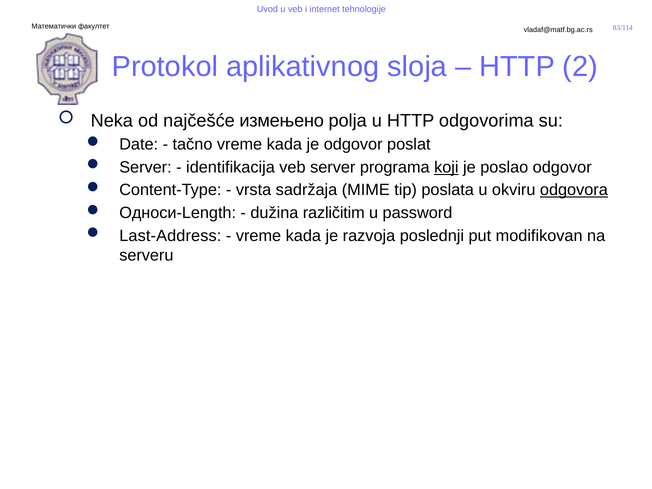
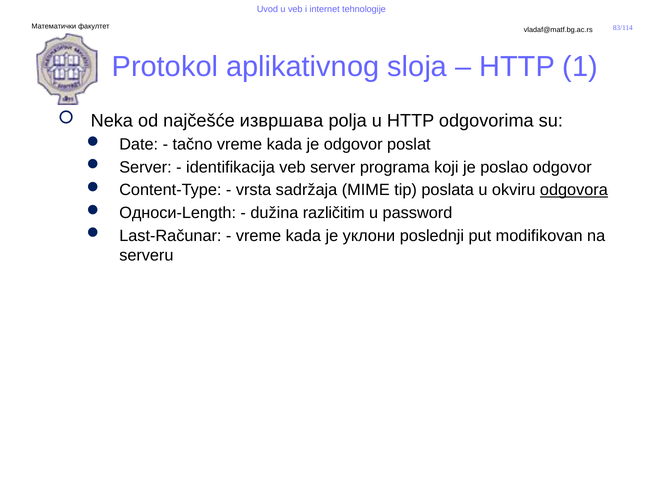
2: 2 -> 1 (580, 67)
измењено: измењено -> извршава (281, 121)
koji underline: present -> none (446, 167)
Last-Address: Last-Address -> Last-Računar (170, 236)
razvoja: razvoja -> уклони (369, 236)
